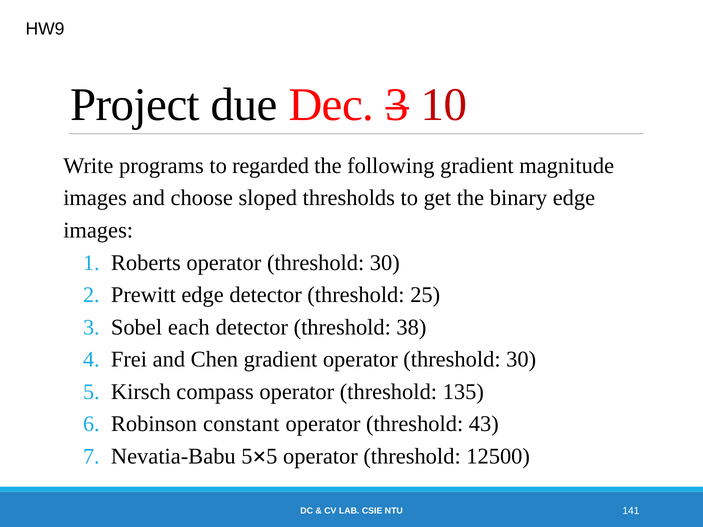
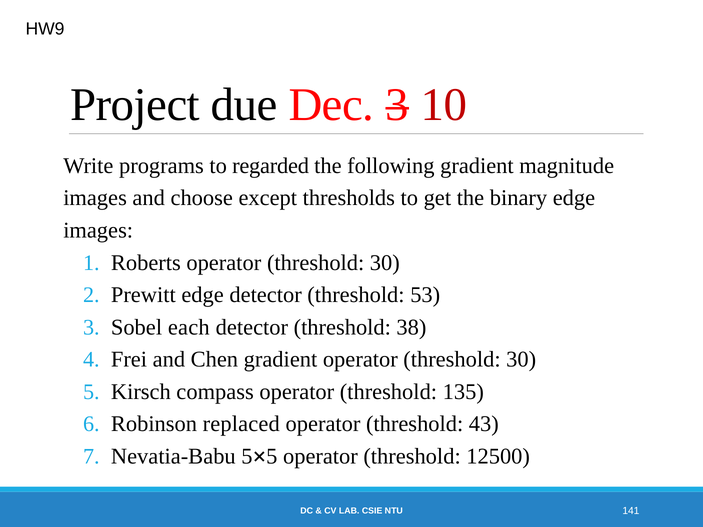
sloped: sloped -> except (268, 198)
25: 25 -> 53 (425, 295)
constant: constant -> replaced (241, 424)
